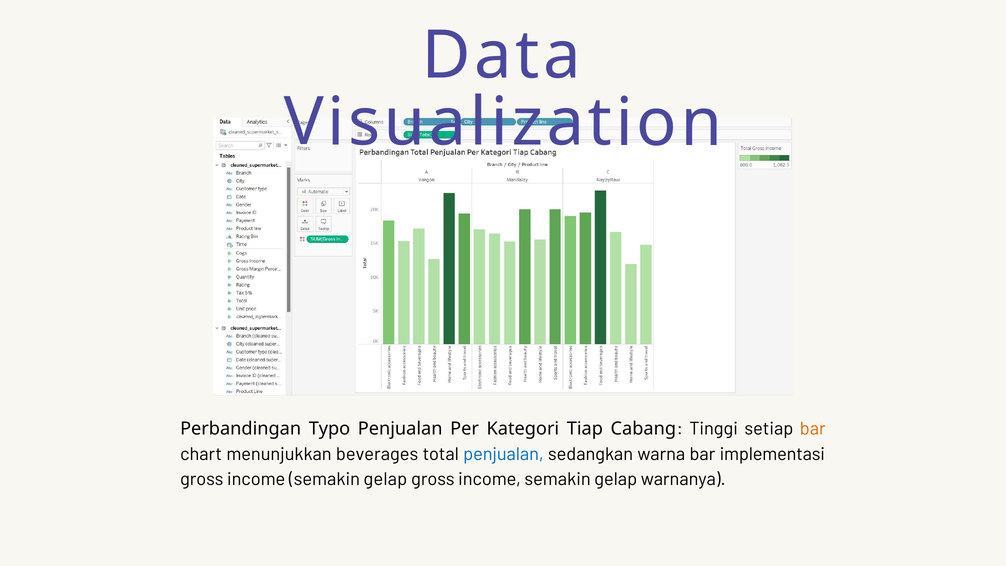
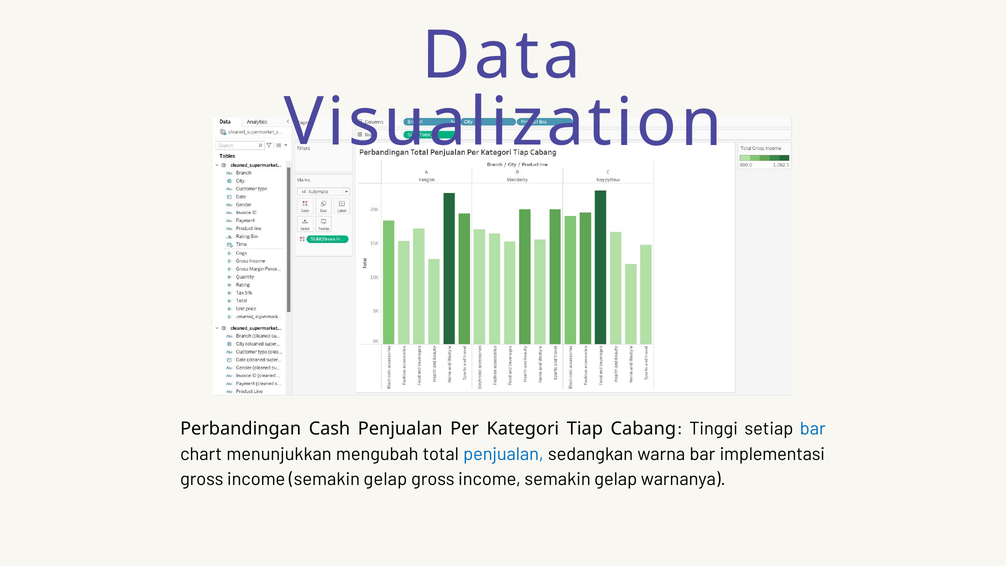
Typo: Typo -> Cash (329, 429)
bar colour: orange -> blue (813, 429)
beverages: beverages -> mengubah (377, 454)
